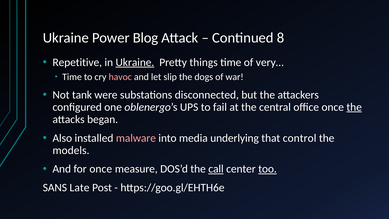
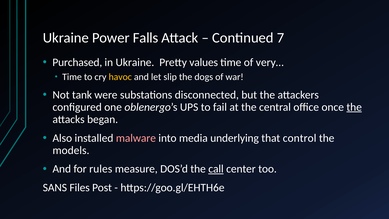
Blog: Blog -> Falls (146, 38)
8: 8 -> 7 (281, 38)
Repetitive: Repetitive -> Purchased (77, 62)
Ukraine underline: present -> none (135, 62)
things: things -> values (204, 62)
havoc colour: pink -> yellow (120, 77)
for once: once -> rules (101, 169)
too underline: present -> none (268, 169)
Late: Late -> Files (80, 188)
